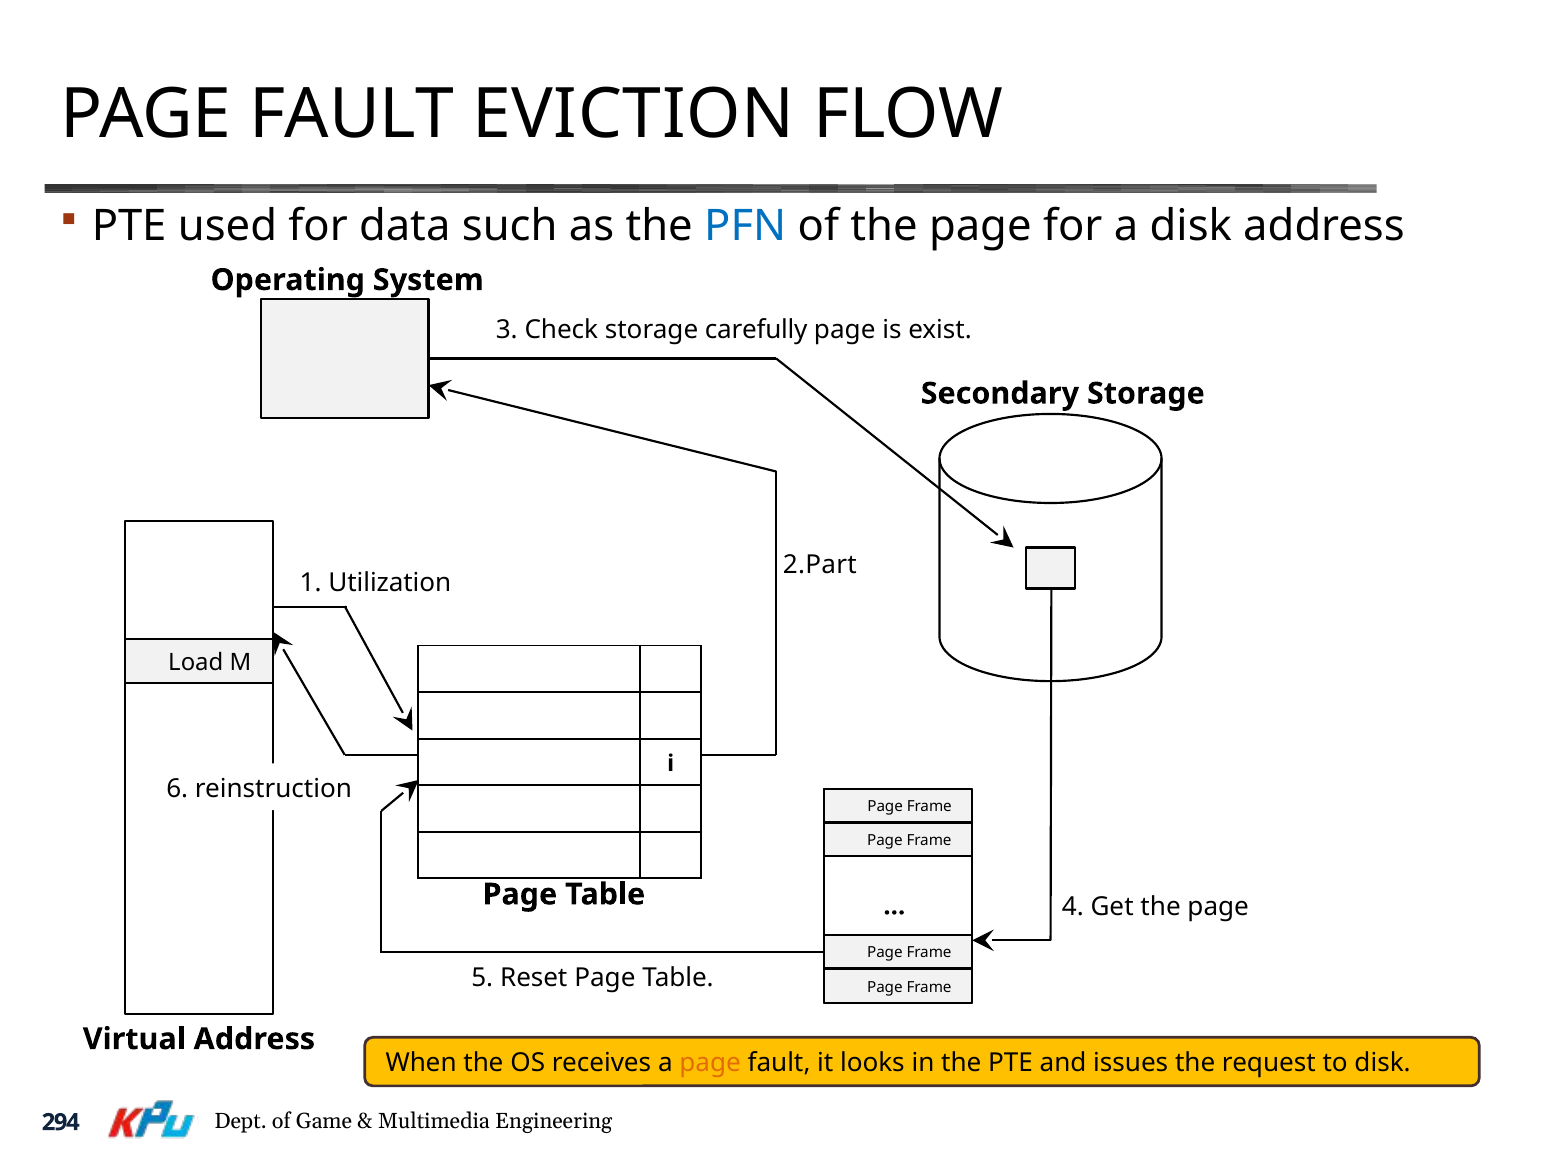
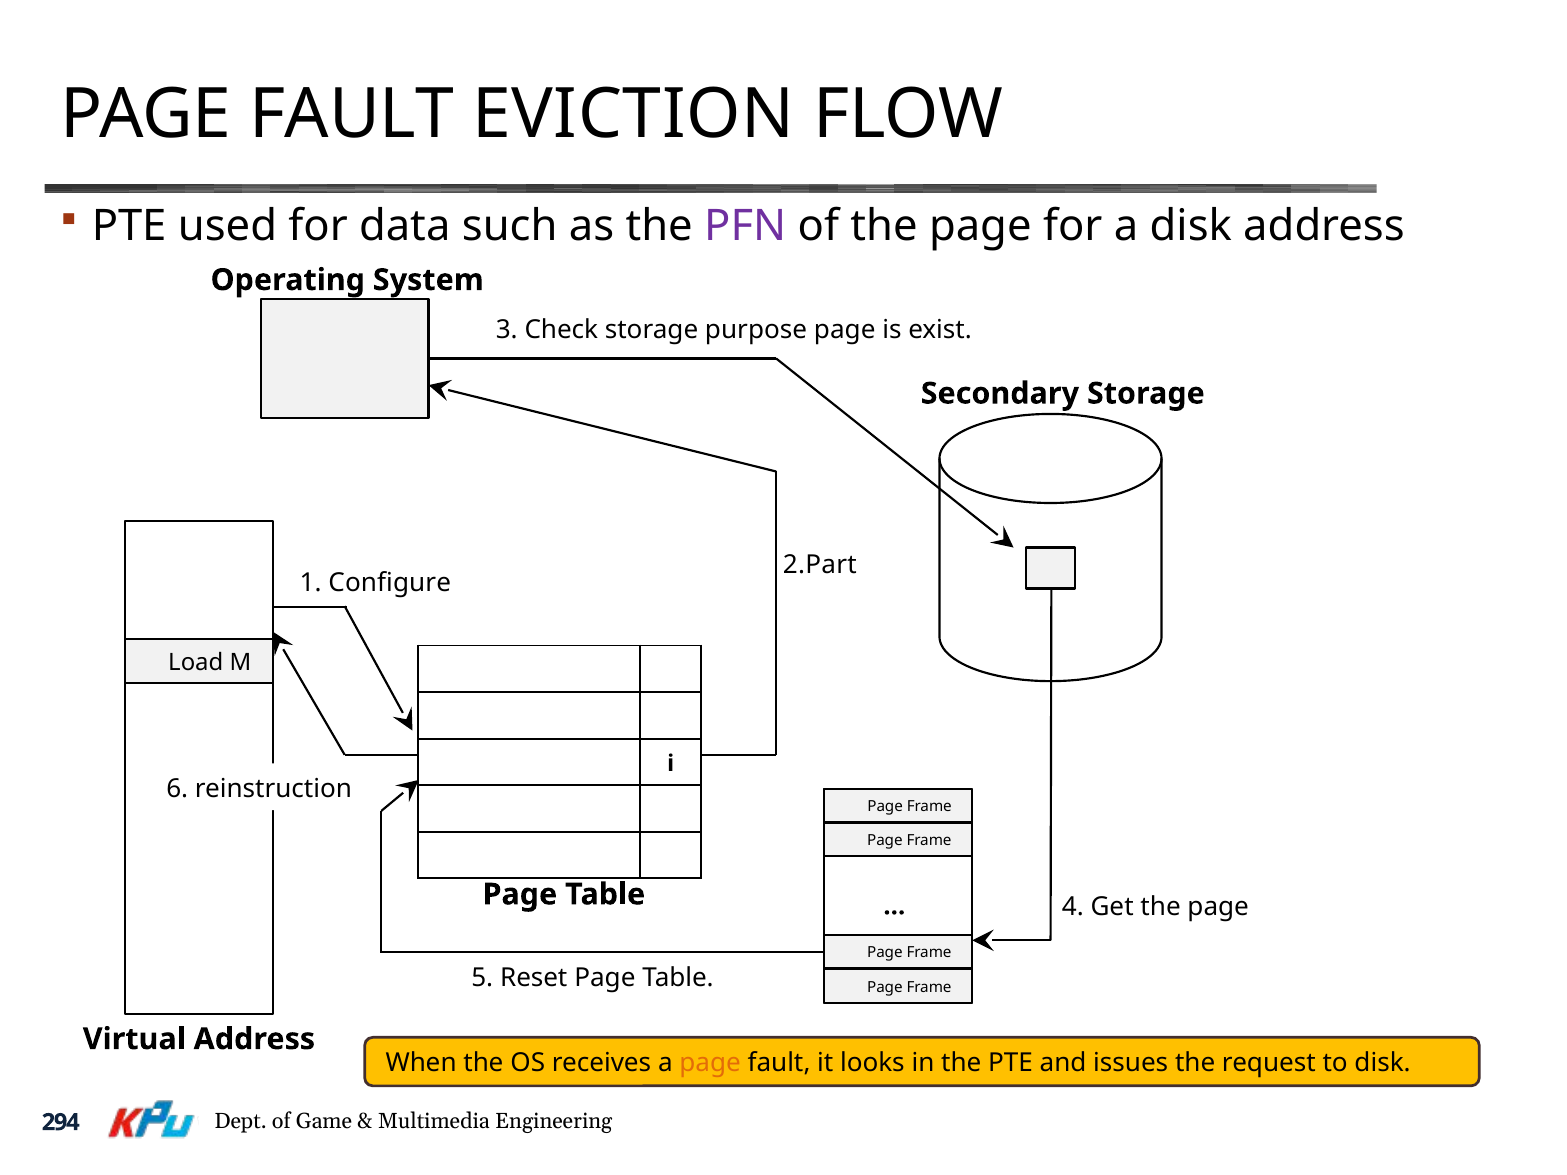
PFN colour: blue -> purple (745, 226)
carefully: carefully -> purpose (756, 330)
Utilization: Utilization -> Configure (390, 583)
